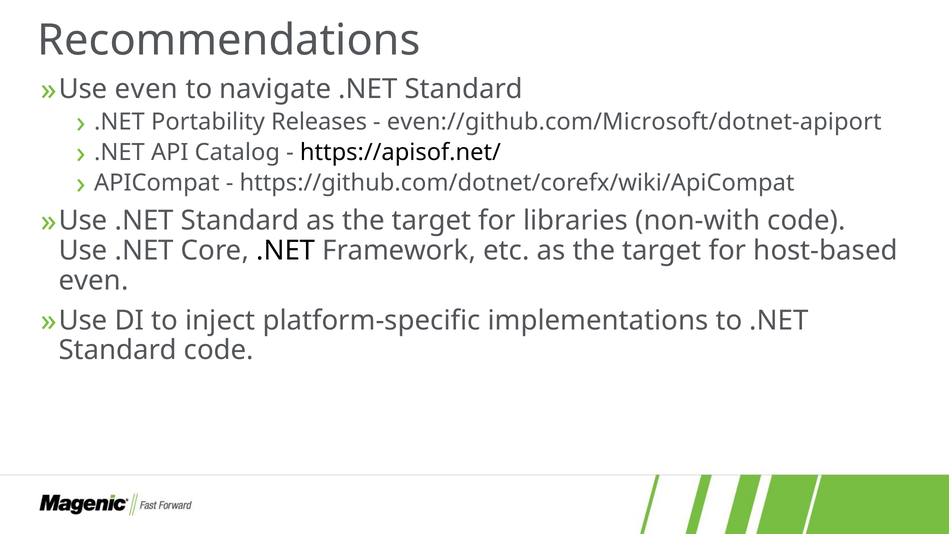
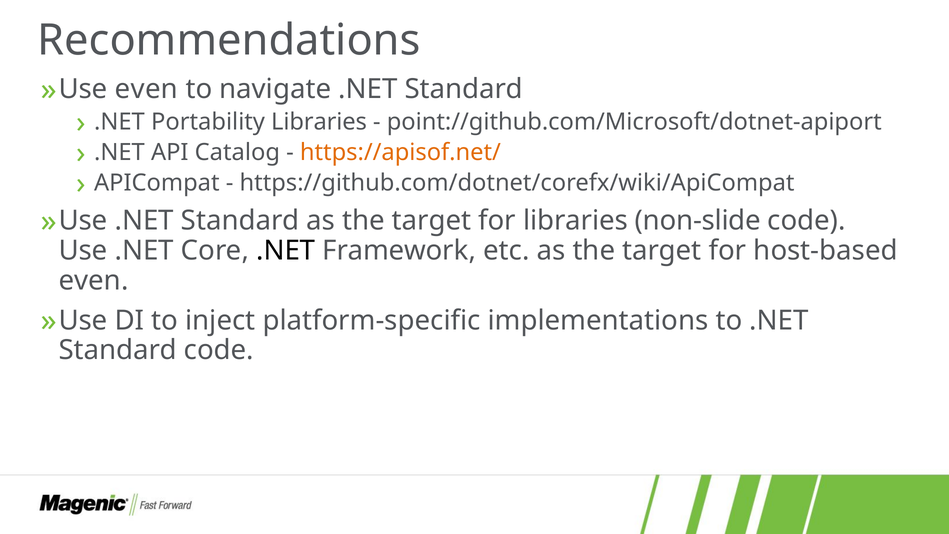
Portability Releases: Releases -> Libraries (319, 122)
even://github.com/Microsoft/dotnet-apiport: even://github.com/Microsoft/dotnet-apiport -> point://github.com/Microsoft/dotnet-apiport (634, 122)
https://apisof.net/ colour: black -> orange (400, 153)
non-with: non-with -> non-slide (698, 221)
